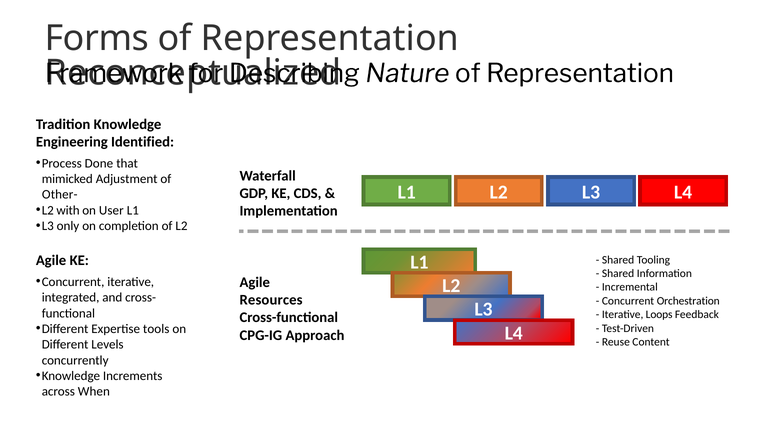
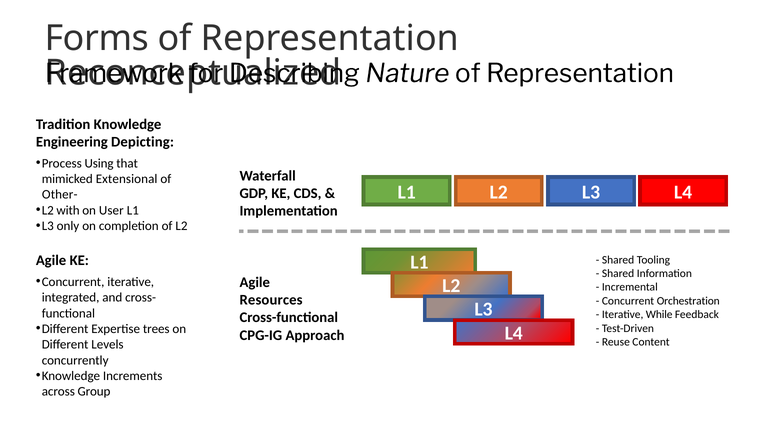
Identified: Identified -> Depicting (142, 142)
Done: Done -> Using (99, 163)
Adjustment: Adjustment -> Extensional (127, 179)
Loops: Loops -> While (659, 315)
tools: tools -> trees (156, 329)
When: When -> Group (94, 392)
